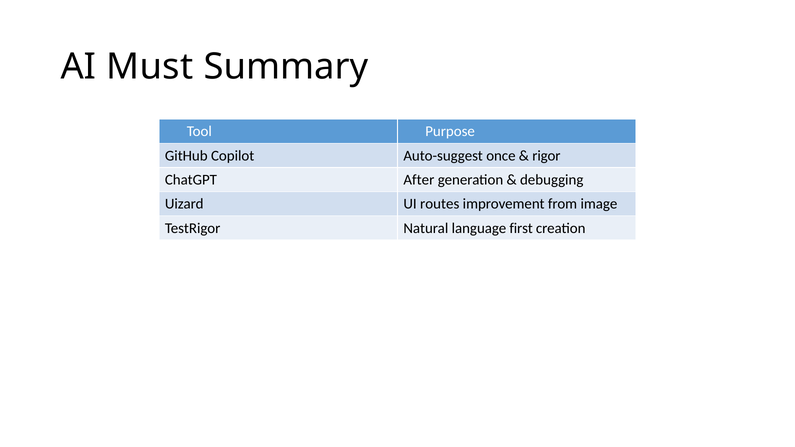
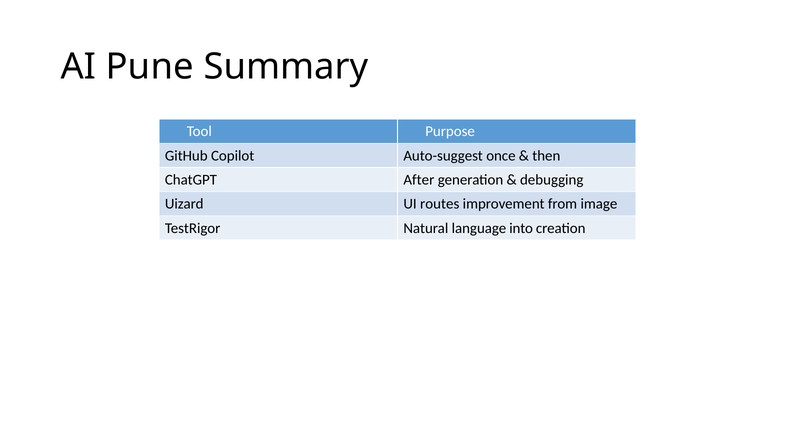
Must: Must -> Pune (150, 67)
rigor: rigor -> then (546, 156)
first: first -> into (521, 228)
